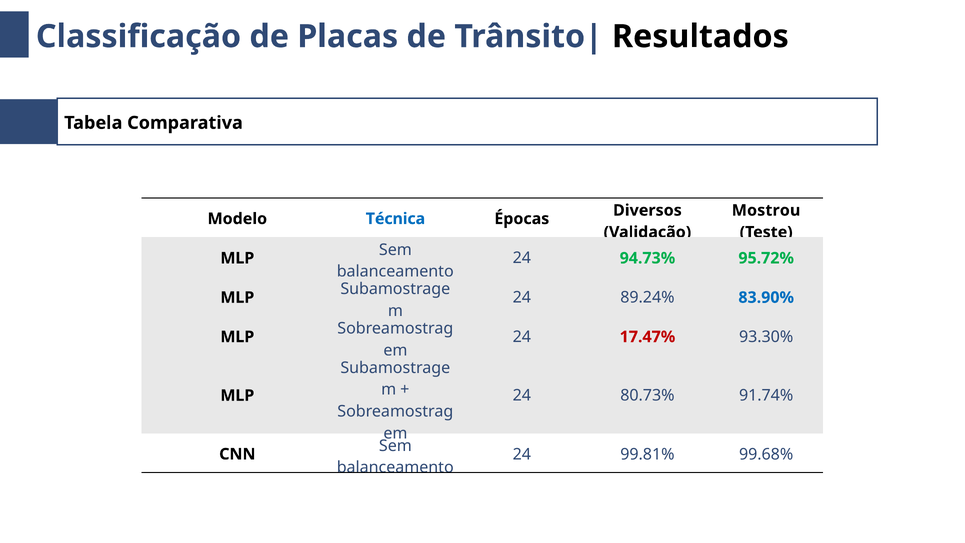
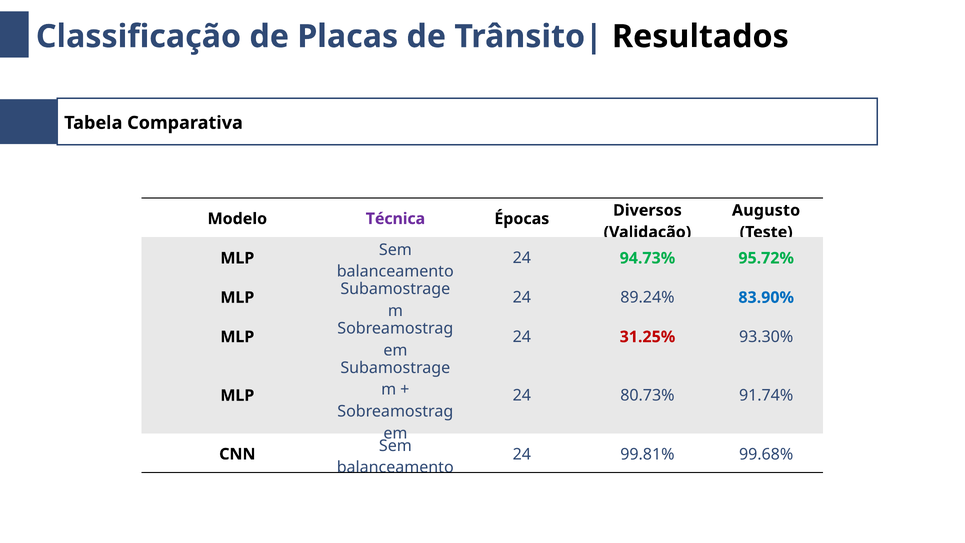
Mostrou: Mostrou -> Augusto (766, 210)
Técnica colour: blue -> purple (395, 219)
17.47%: 17.47% -> 31.25% (647, 337)
